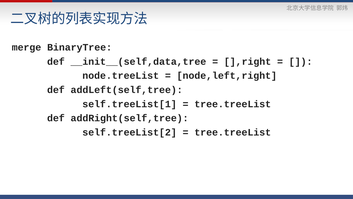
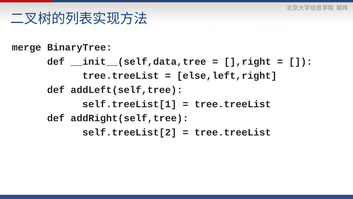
node.treeList: node.treeList -> tree.treeList (121, 76)
node,left,right: node,left,right -> else,left,right (227, 76)
